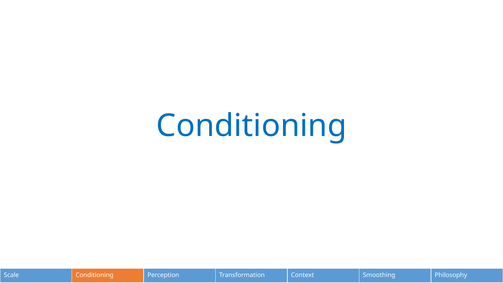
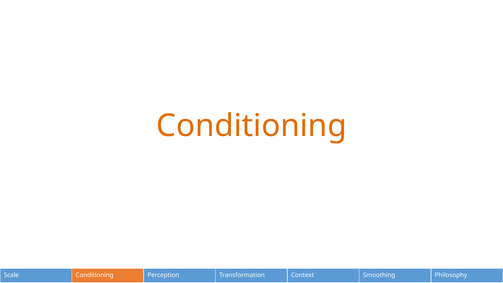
Conditioning colour: blue -> orange (251, 126)
